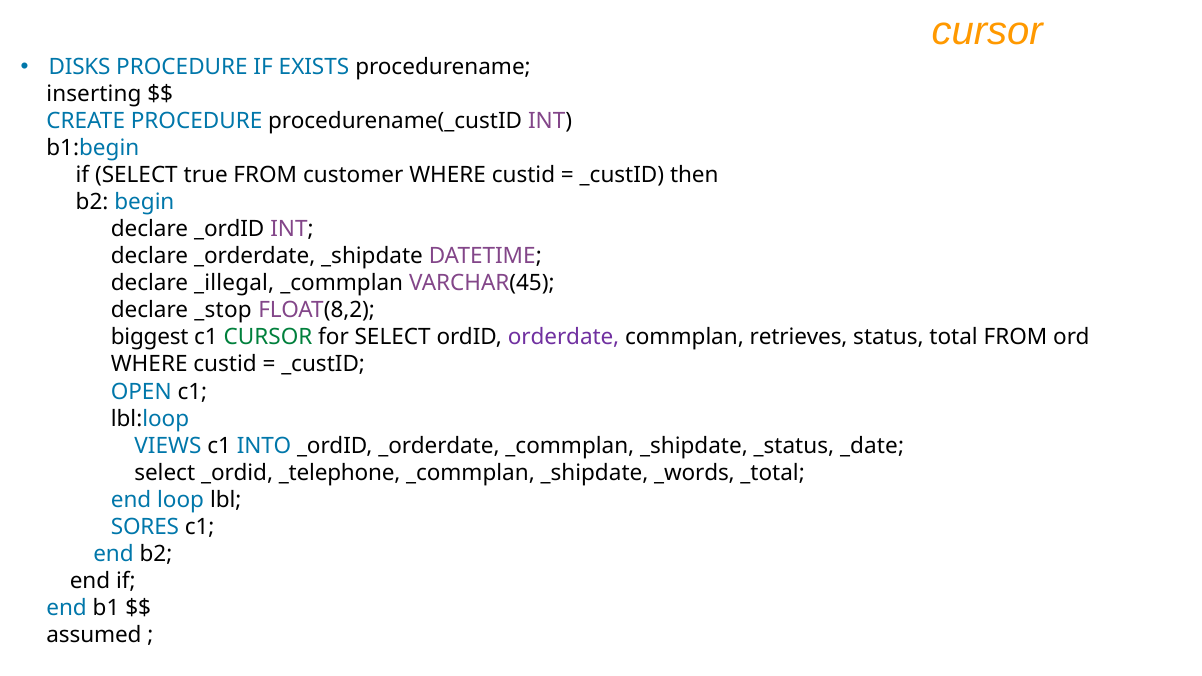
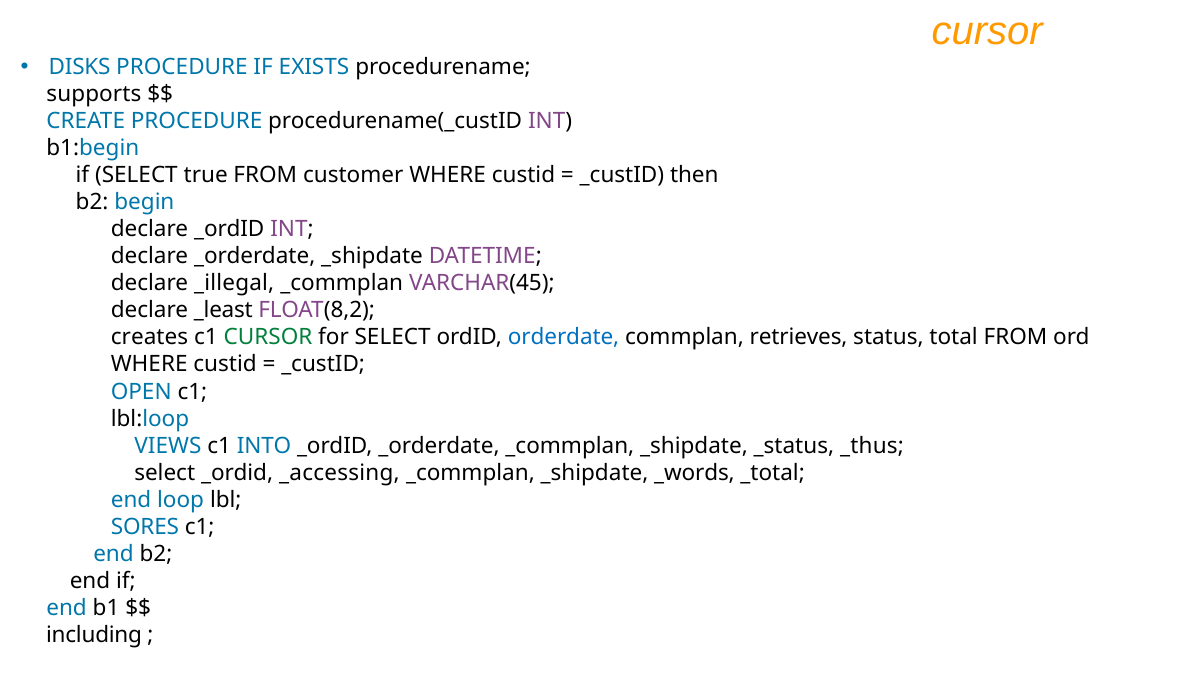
inserting: inserting -> supports (94, 94)
_stop: _stop -> _least (223, 311)
biggest: biggest -> creates (150, 338)
orderdate colour: purple -> blue (564, 338)
_date: _date -> _thus (872, 446)
_telephone: _telephone -> _accessing (339, 473)
assumed: assumed -> including (94, 635)
